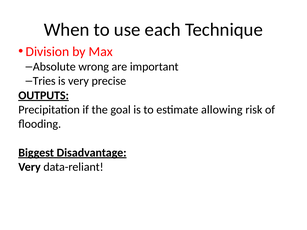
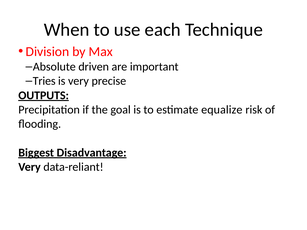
wrong: wrong -> driven (94, 67)
allowing: allowing -> equalize (222, 110)
